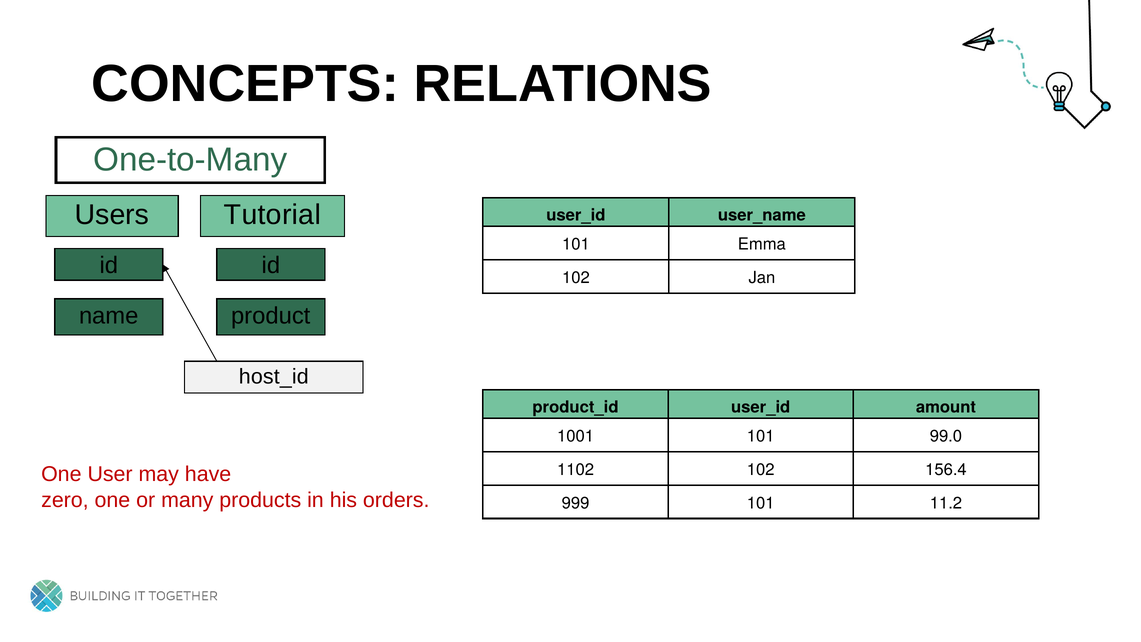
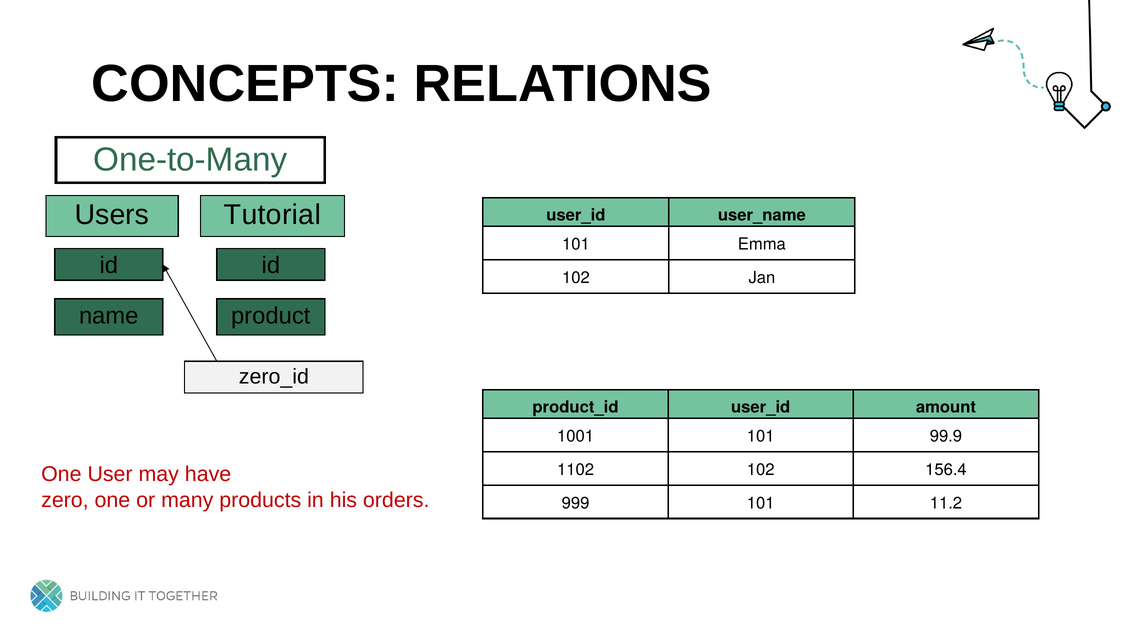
host_id: host_id -> zero_id (274, 377)
99.0: 99.0 -> 99.9 (946, 436)
